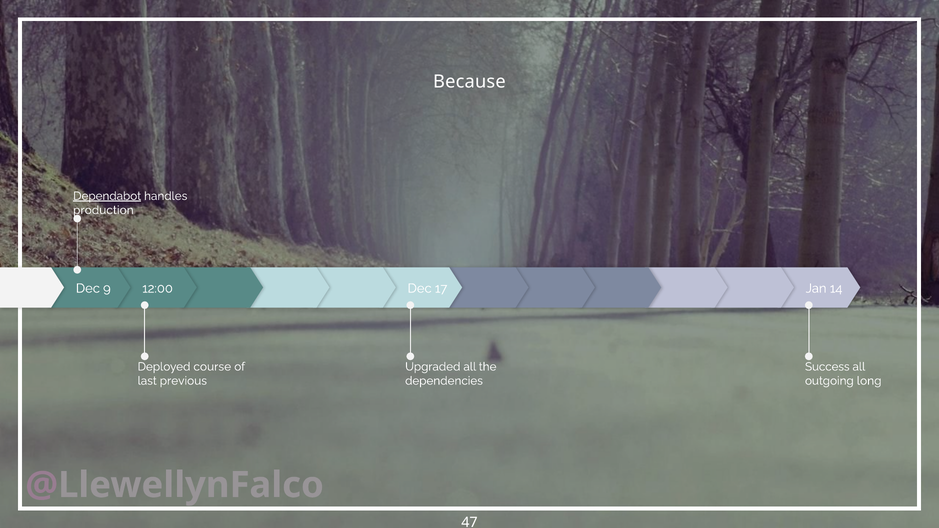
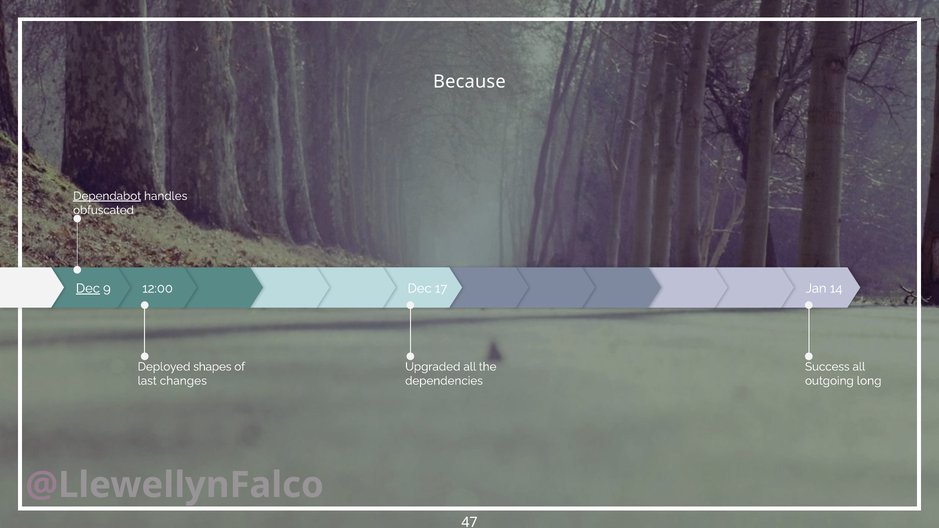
production: production -> obfuscated (103, 210)
Dec underline: none -> present (88, 288)
course: course -> shapes (212, 367)
previous: previous -> changes (183, 381)
